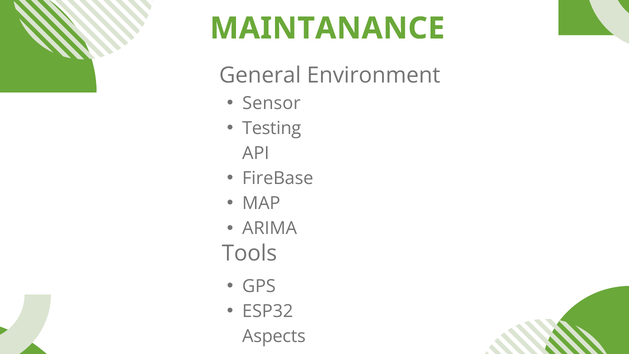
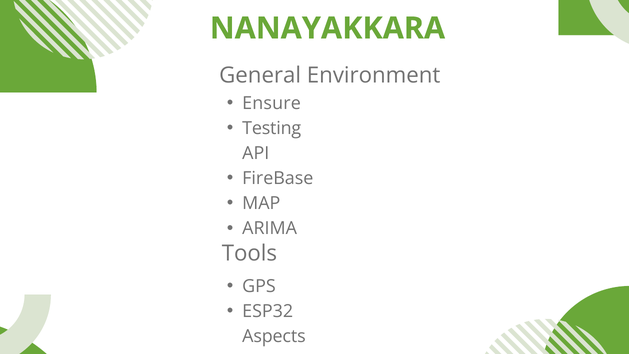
MAINTANANCE: MAINTANANCE -> NANAYAKKARA (327, 28)
Sensor: Sensor -> Ensure (272, 103)
